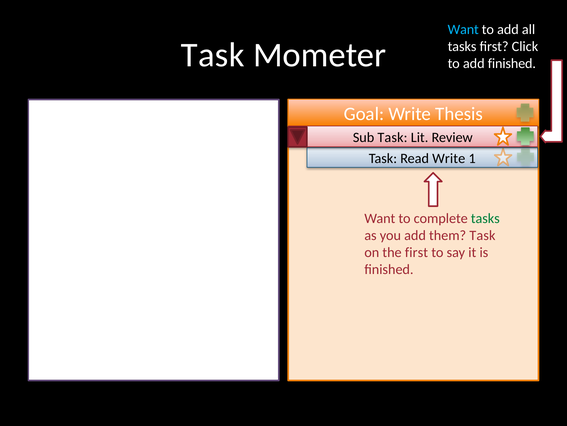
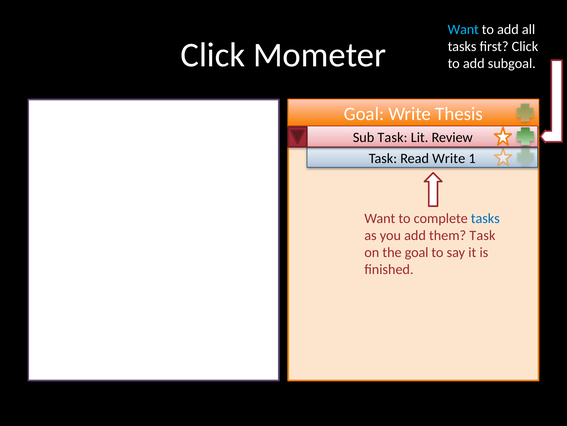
Task: Task -> Click (213, 55)
add finished: finished -> subgoal (512, 63)
tasks colour: green -> blue (485, 218)
the first: first -> goal (417, 252)
